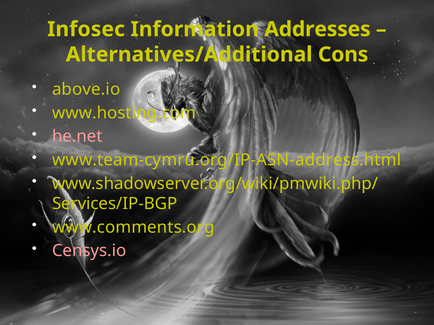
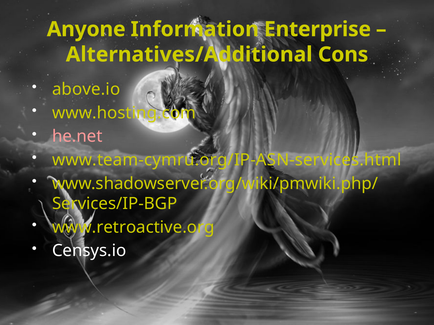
Infosec: Infosec -> Anyone (86, 29)
Addresses: Addresses -> Enterprise (317, 29)
www.team-cymru.org/IP-ASN-address.html: www.team-cymru.org/IP-ASN-address.html -> www.team-cymru.org/IP-ASN-services.html (227, 160)
www.comments.org: www.comments.org -> www.retroactive.org (133, 228)
Censys.io colour: pink -> white (89, 251)
